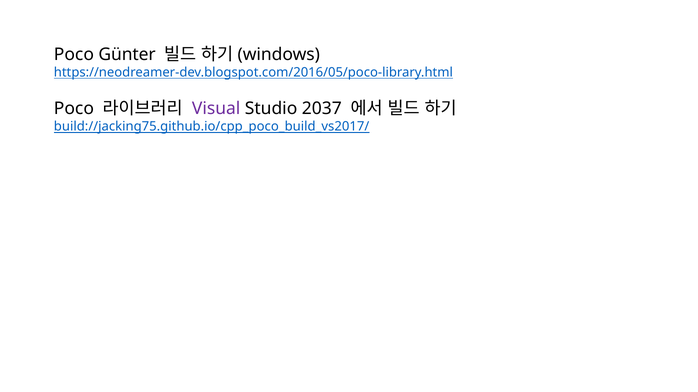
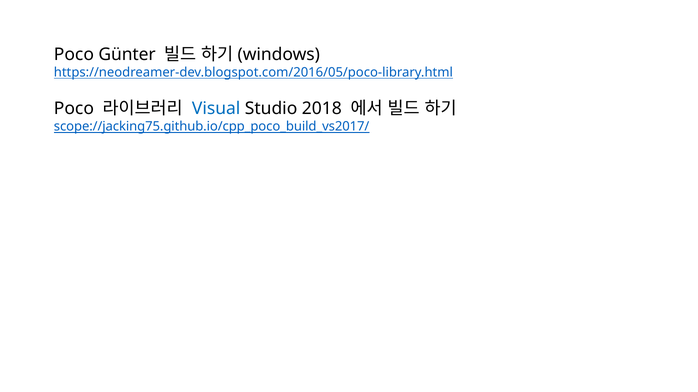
Visual colour: purple -> blue (216, 109)
2037: 2037 -> 2018 (322, 109)
build://jacking75.github.io/cpp_poco_build_vs2017/: build://jacking75.github.io/cpp_poco_build_vs2017/ -> scope://jacking75.github.io/cpp_poco_build_vs2017/ (212, 127)
